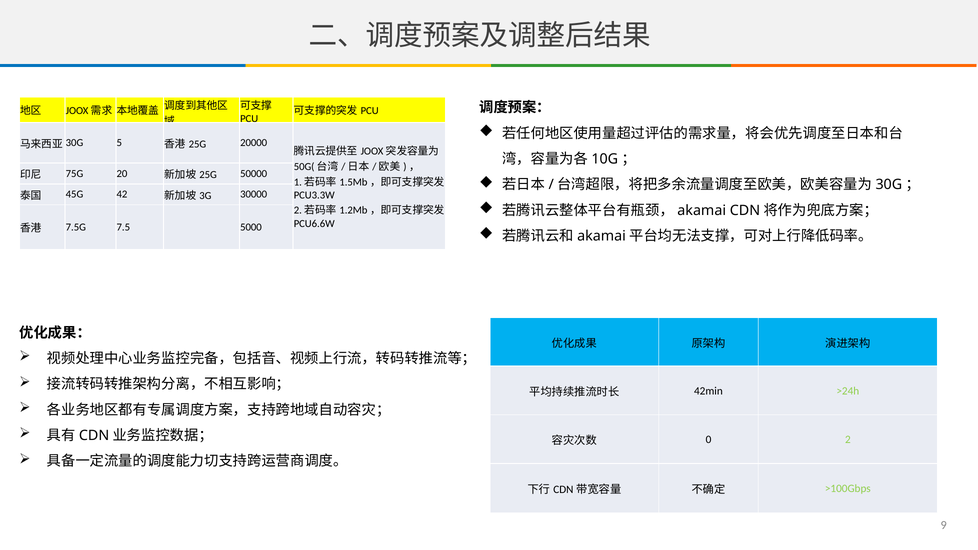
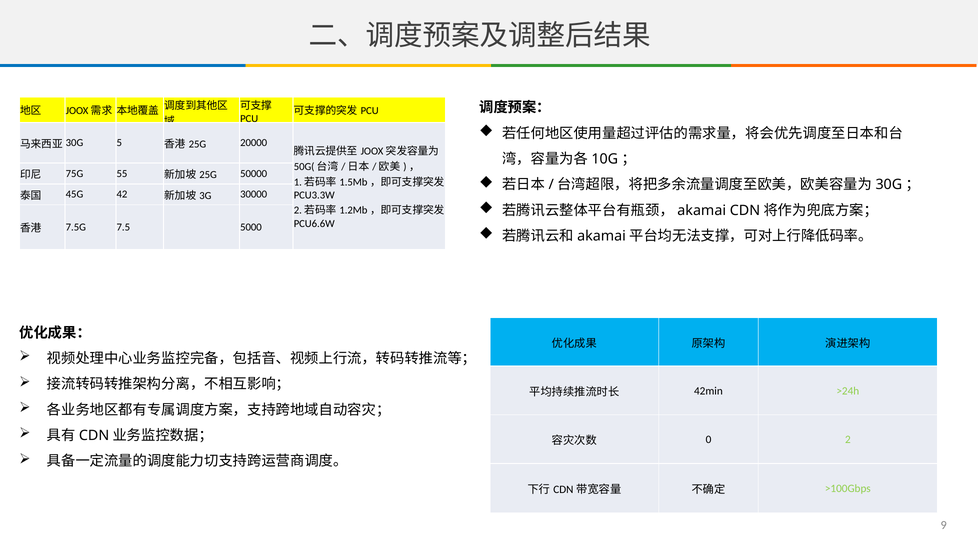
20: 20 -> 55 (122, 174)
